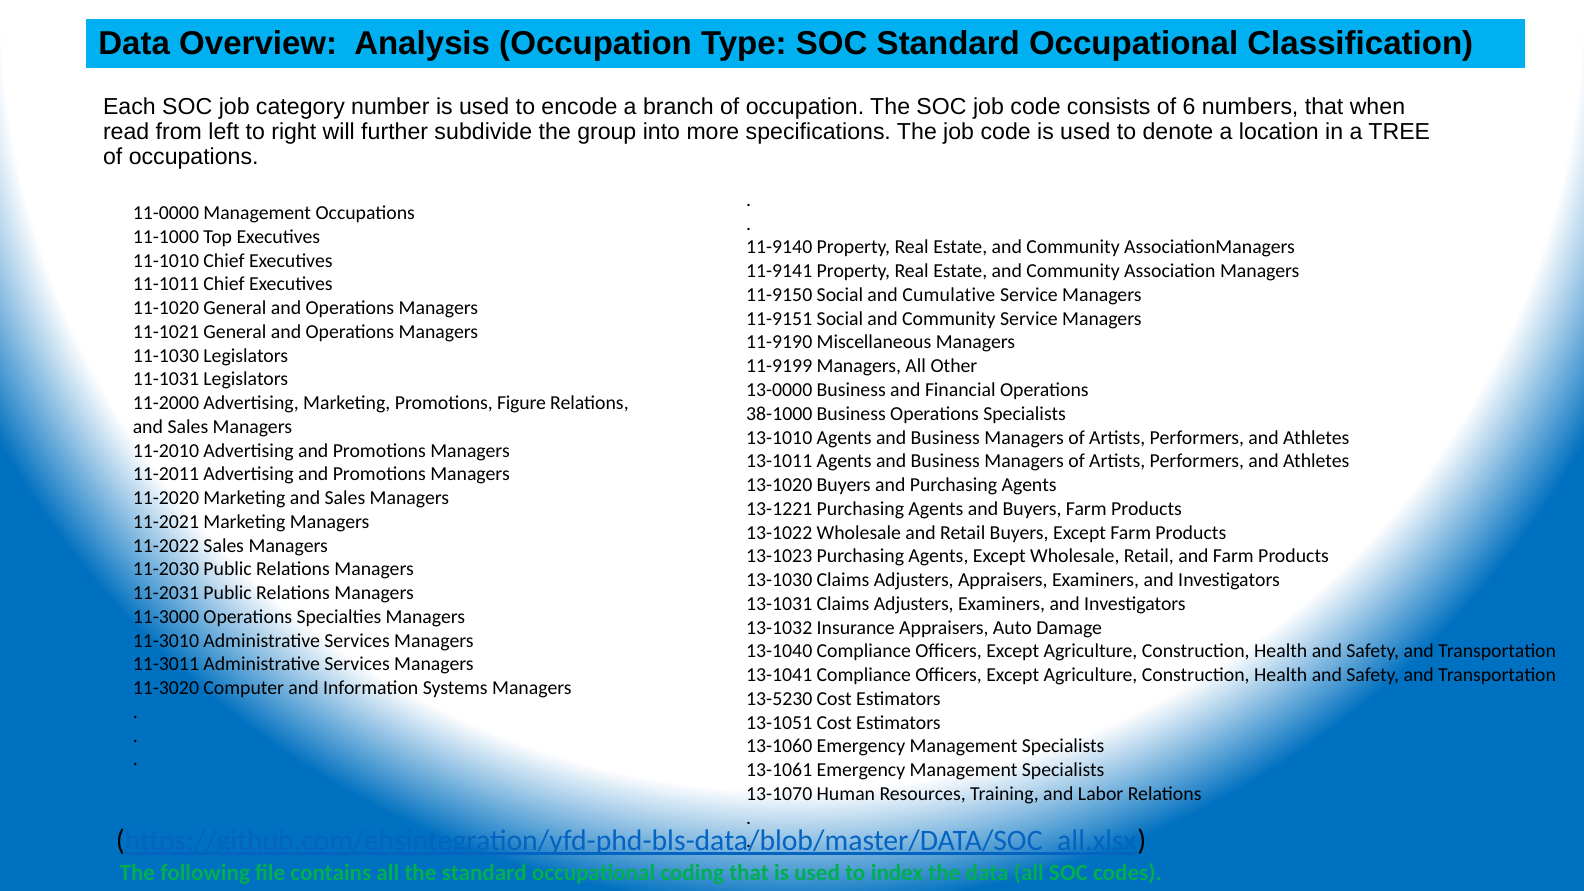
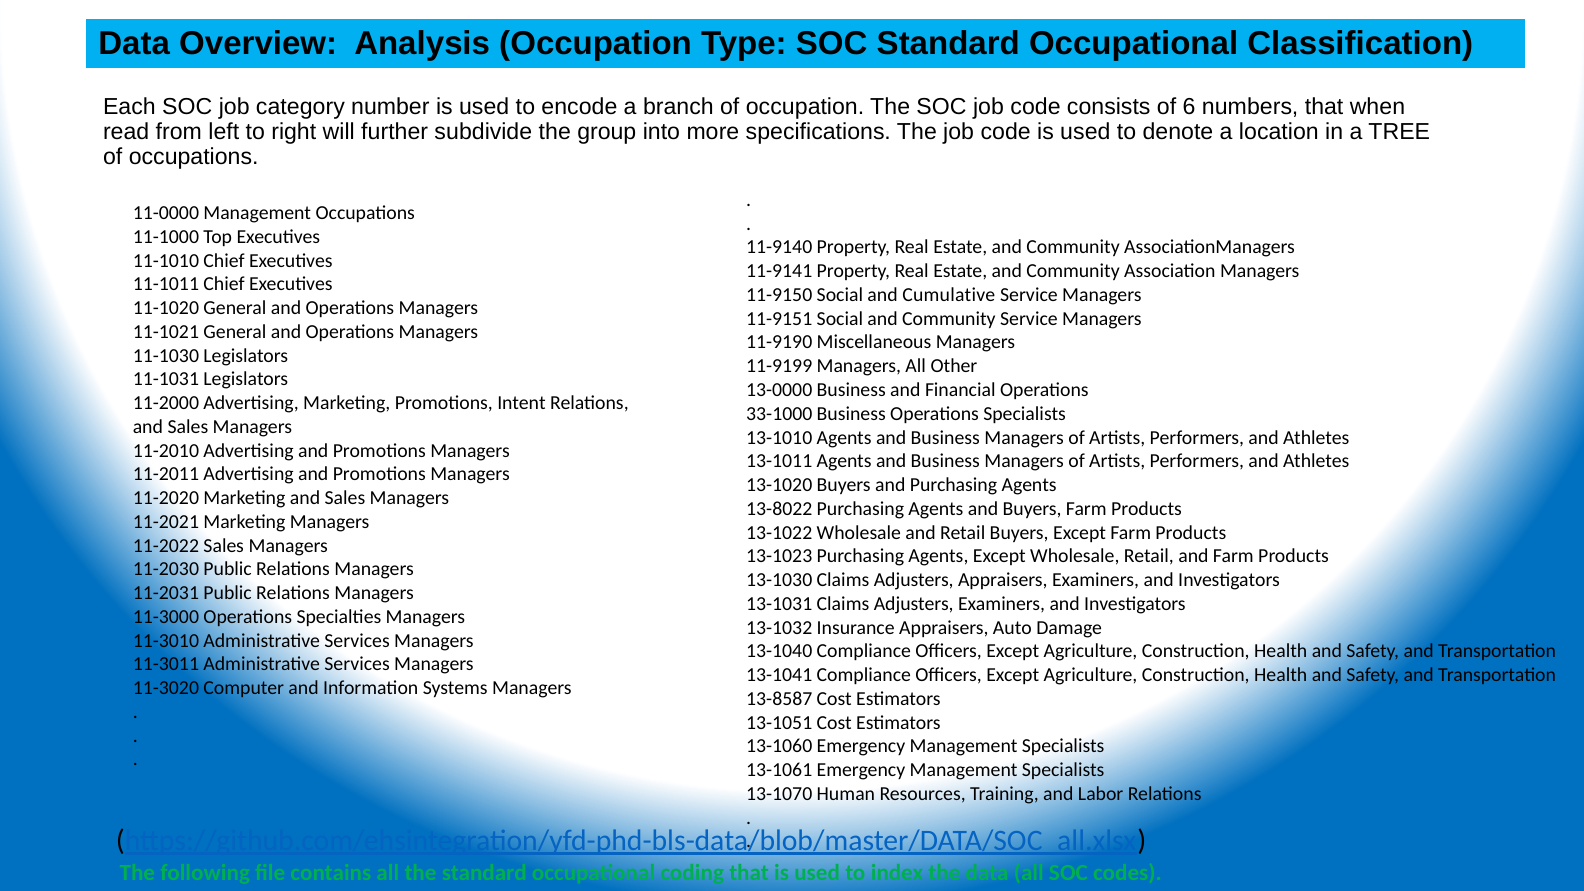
Figure: Figure -> Intent (521, 403)
38-1000: 38-1000 -> 33-1000 (779, 414)
13-1221: 13-1221 -> 13-8022 (779, 509)
13-5230: 13-5230 -> 13-8587 (779, 699)
